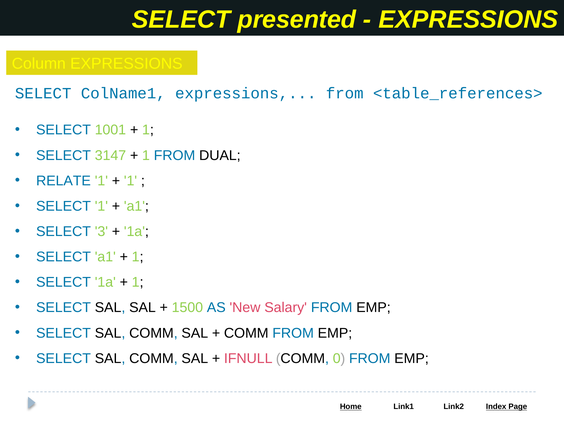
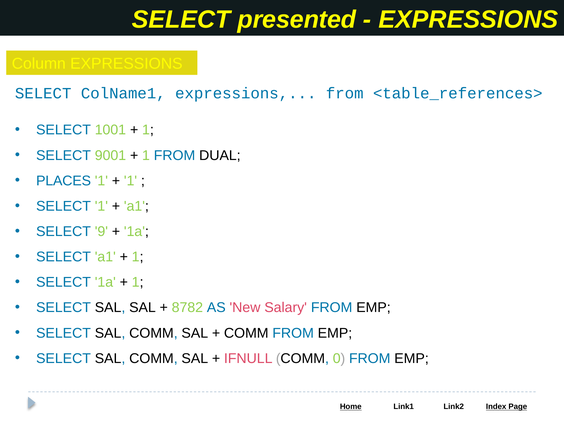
3147: 3147 -> 9001 (110, 155)
RELATE: RELATE -> PLACES (64, 181)
3: 3 -> 9 (101, 232)
1500: 1500 -> 8782 (187, 308)
